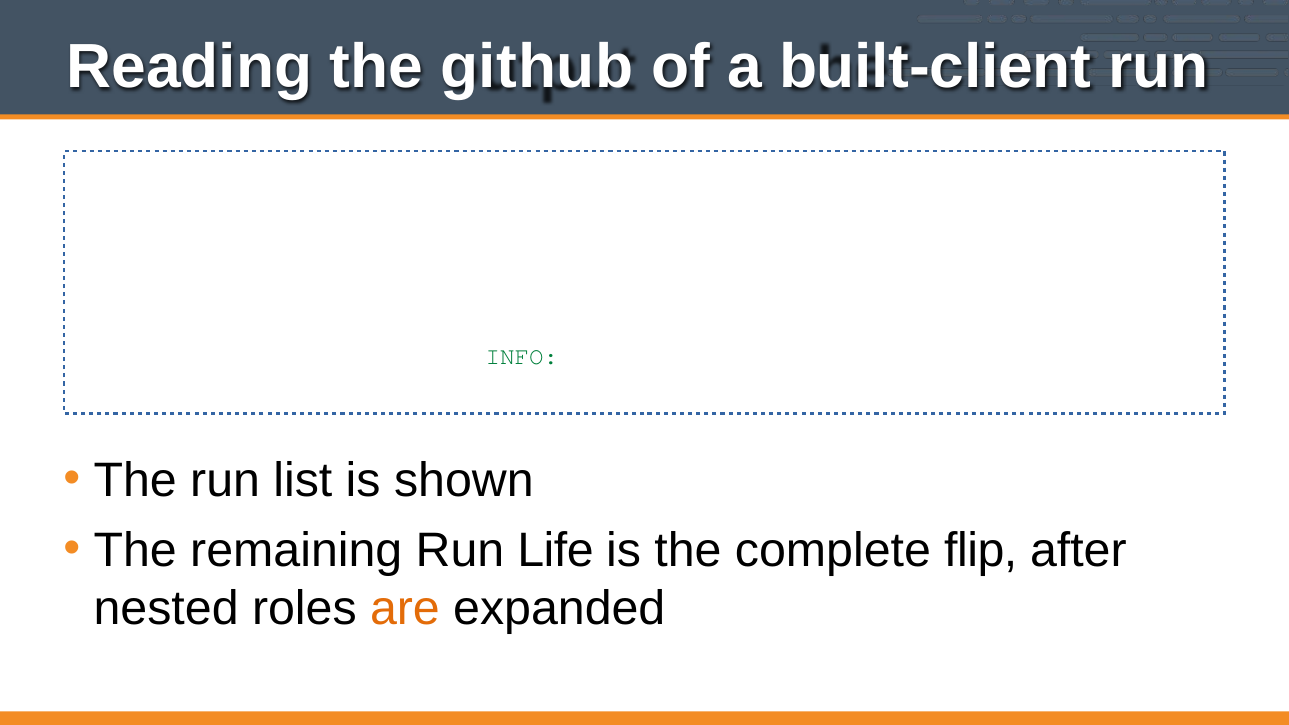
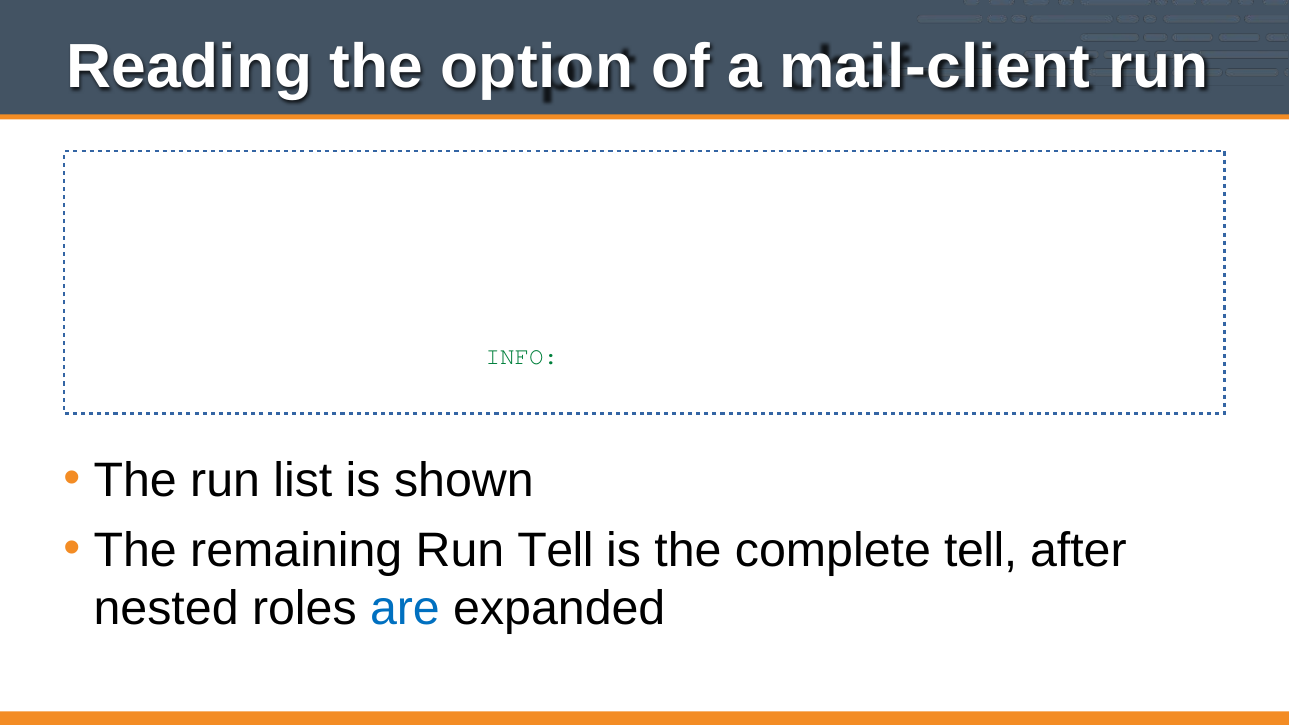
github: github -> option (537, 67)
built-client: built-client -> mail-client (935, 67)
Run Life: Life -> Tell (555, 551)
complete flip: flip -> tell (981, 551)
are colour: orange -> blue (405, 609)
